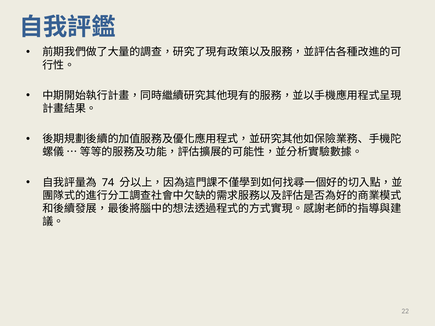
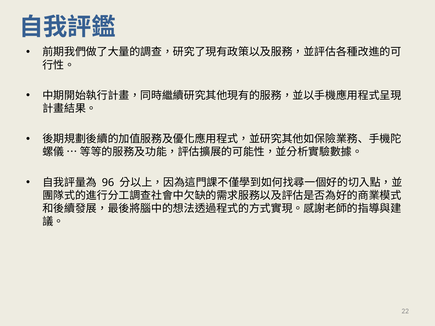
74: 74 -> 96 (108, 183)
